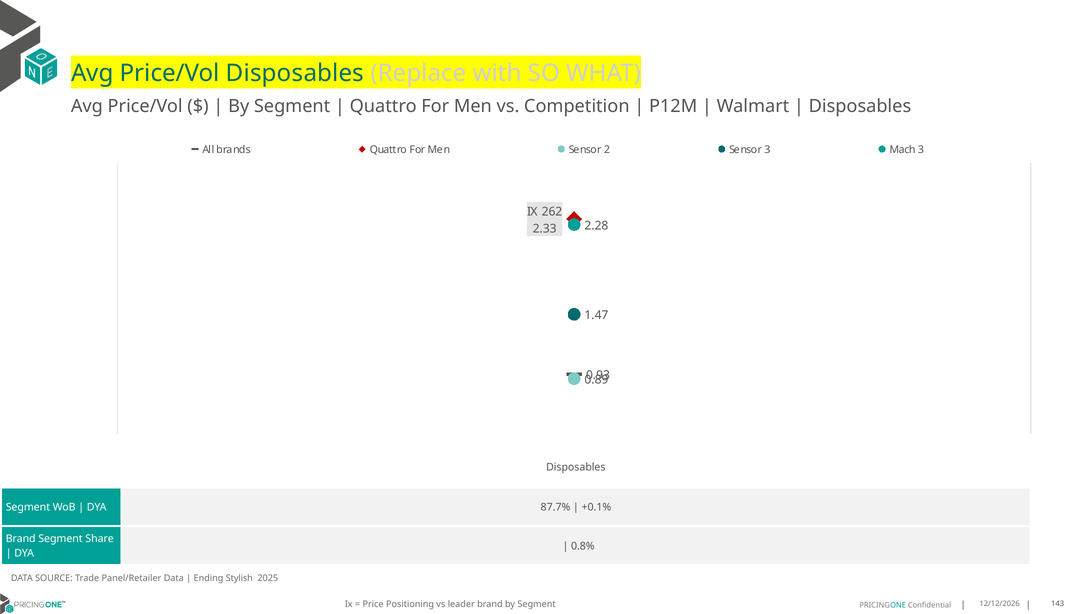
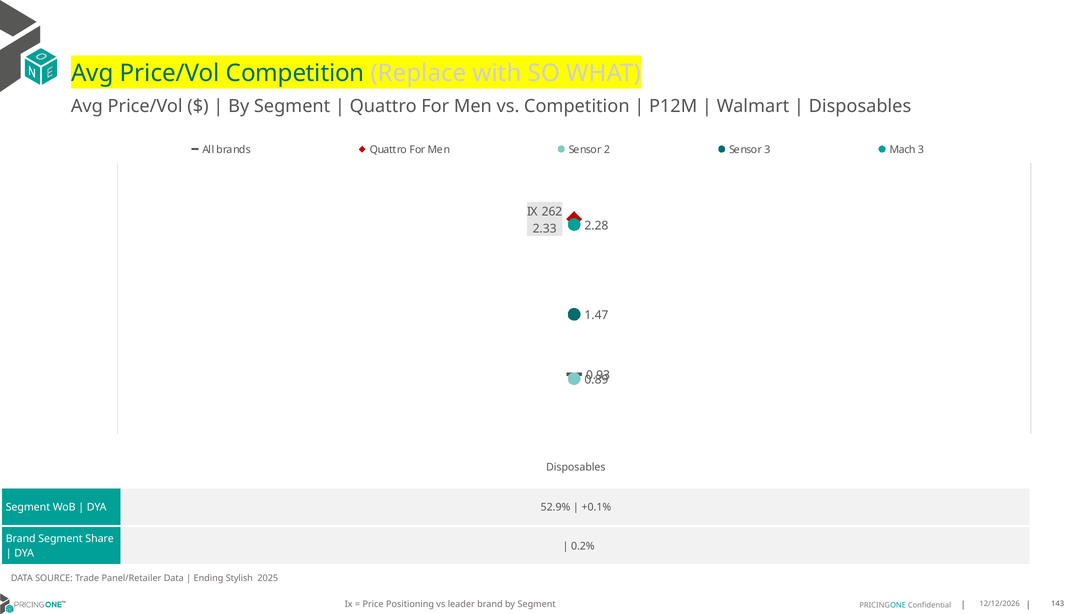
Price/Vol Disposables: Disposables -> Competition (295, 73)
87.7%: 87.7% -> 52.9% (555, 507)
0.8%: 0.8% -> 0.2% (583, 546)
